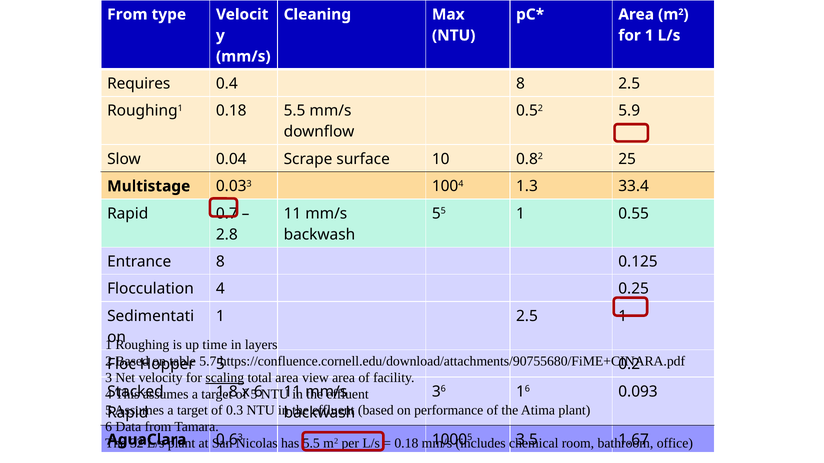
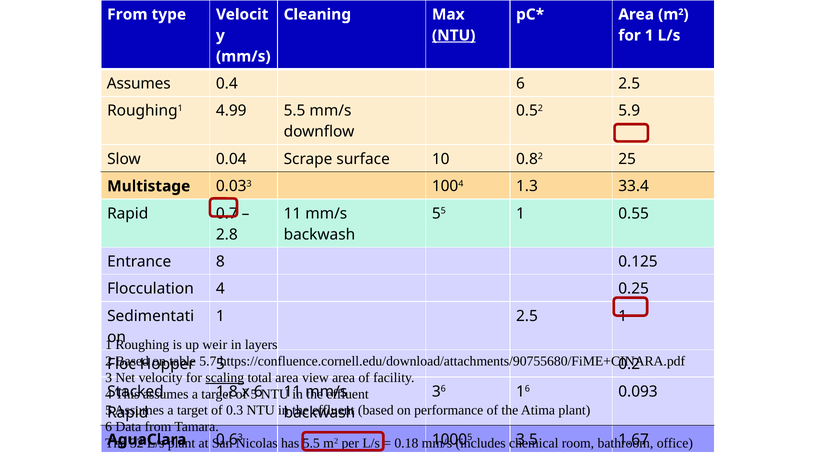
NTU underline: none -> present (454, 35)
Requires: Requires -> Assumes (139, 84)
0.4 8: 8 -> 6 (520, 84)
Roughing1 0.18: 0.18 -> 4.99 (231, 111)
time: time -> weir (215, 345)
